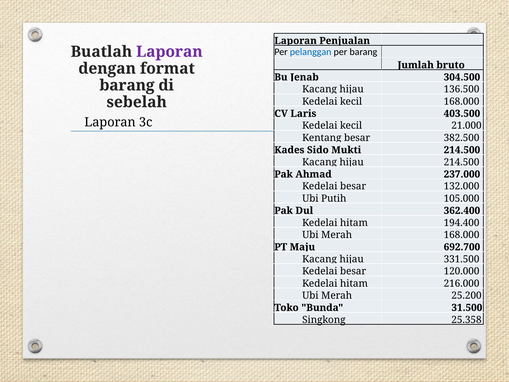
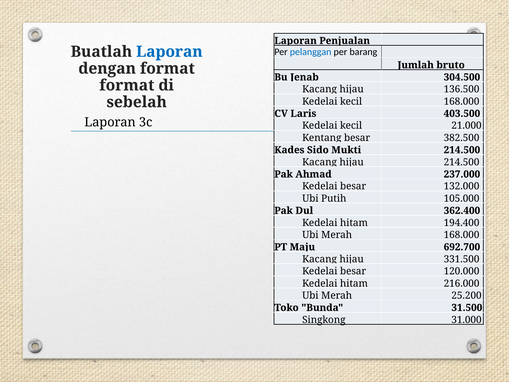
Laporan colour: purple -> blue (169, 52)
barang: barang -> format (127, 85)
25.358: 25.358 -> 31.000 (466, 320)
